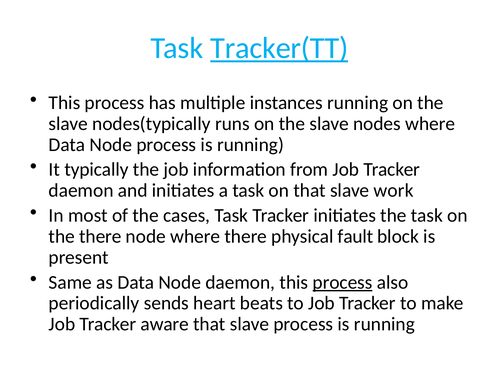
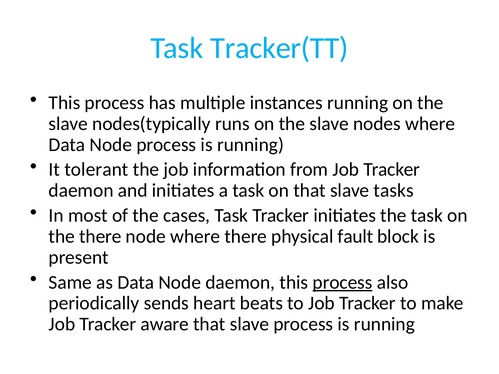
Tracker(TT underline: present -> none (279, 48)
typically: typically -> tolerant (96, 170)
work: work -> tasks (394, 191)
